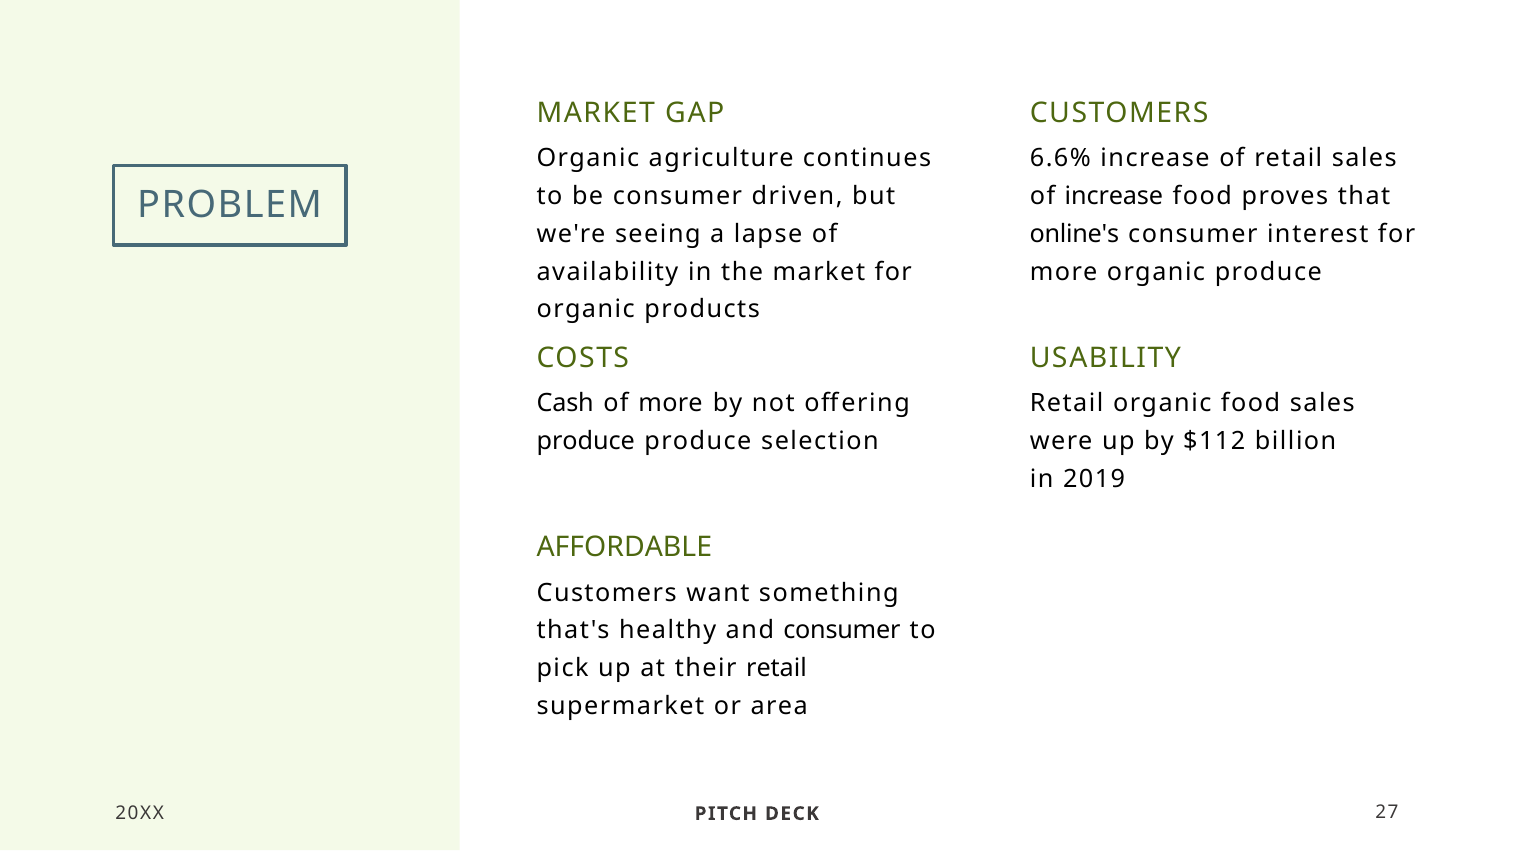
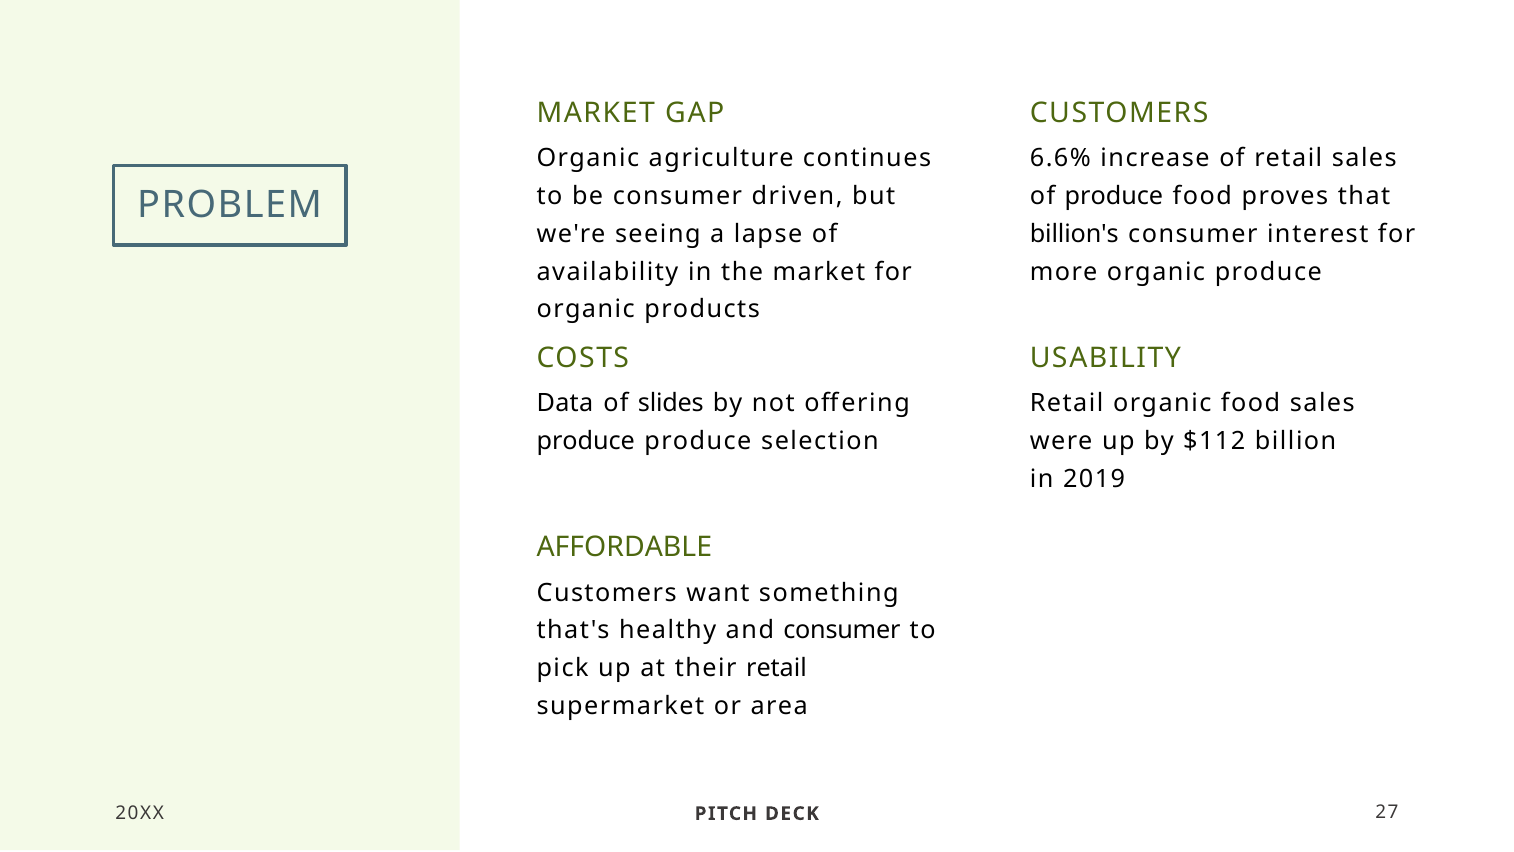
of increase: increase -> produce (1114, 196)
online's: online's -> billion's (1074, 234)
Cash: Cash -> Data (565, 403)
of more: more -> slides (671, 403)
